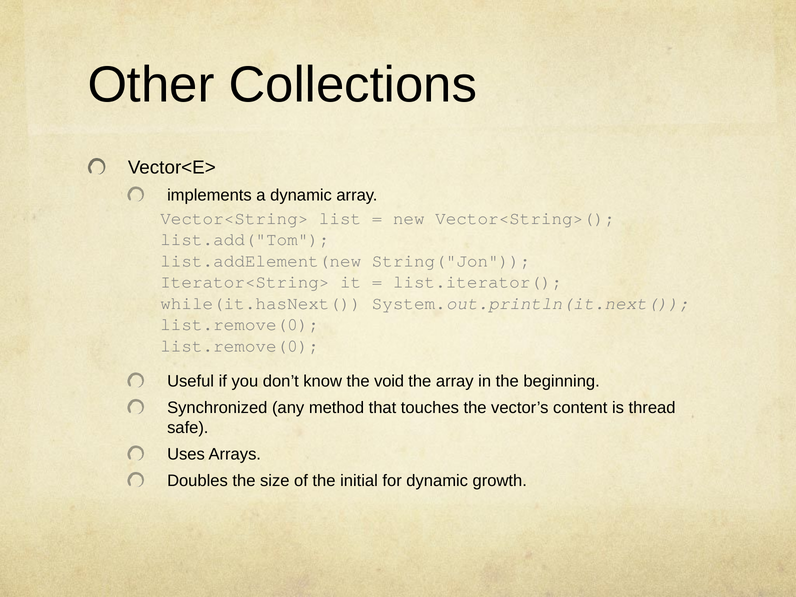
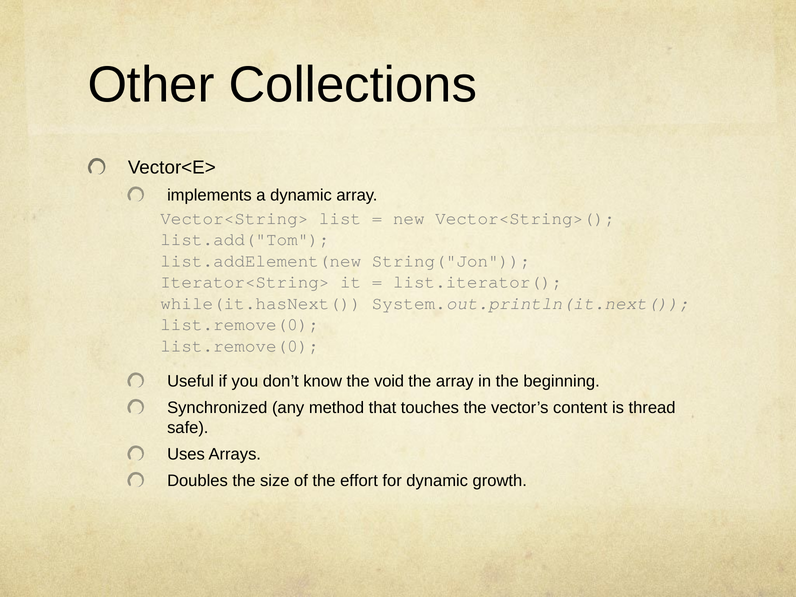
initial: initial -> effort (359, 481)
